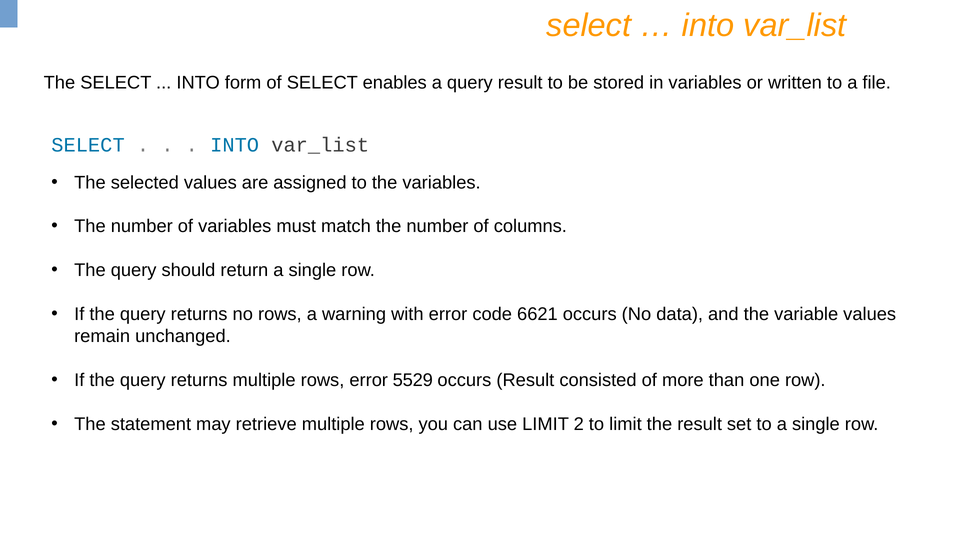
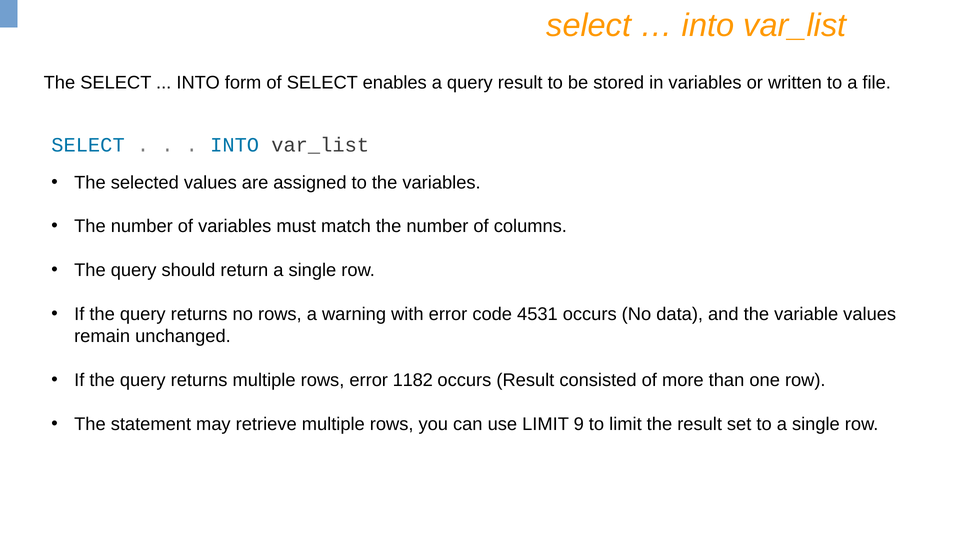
6621: 6621 -> 4531 (537, 314)
5529: 5529 -> 1182 (413, 380)
2: 2 -> 9 (579, 424)
